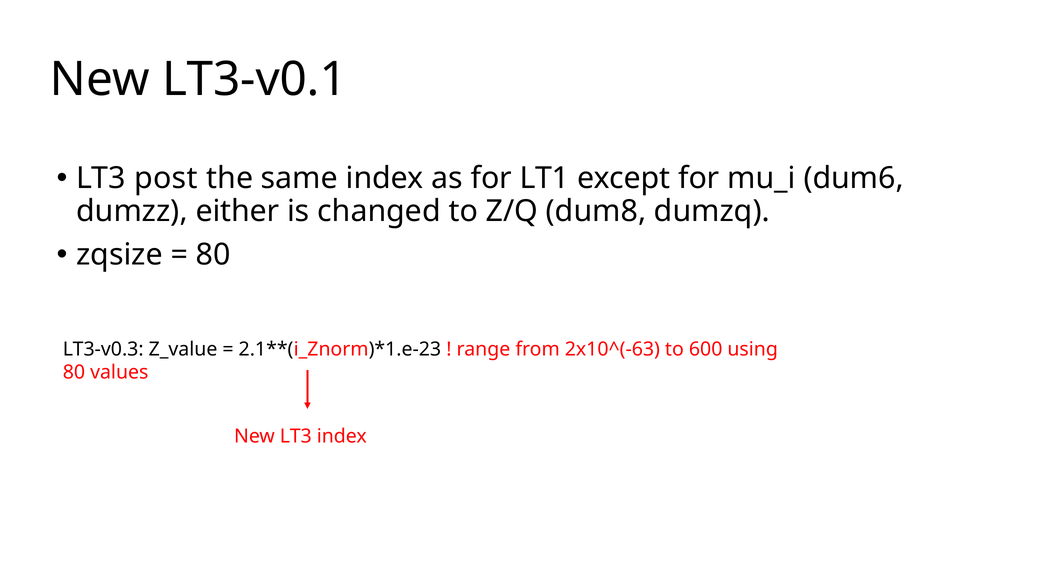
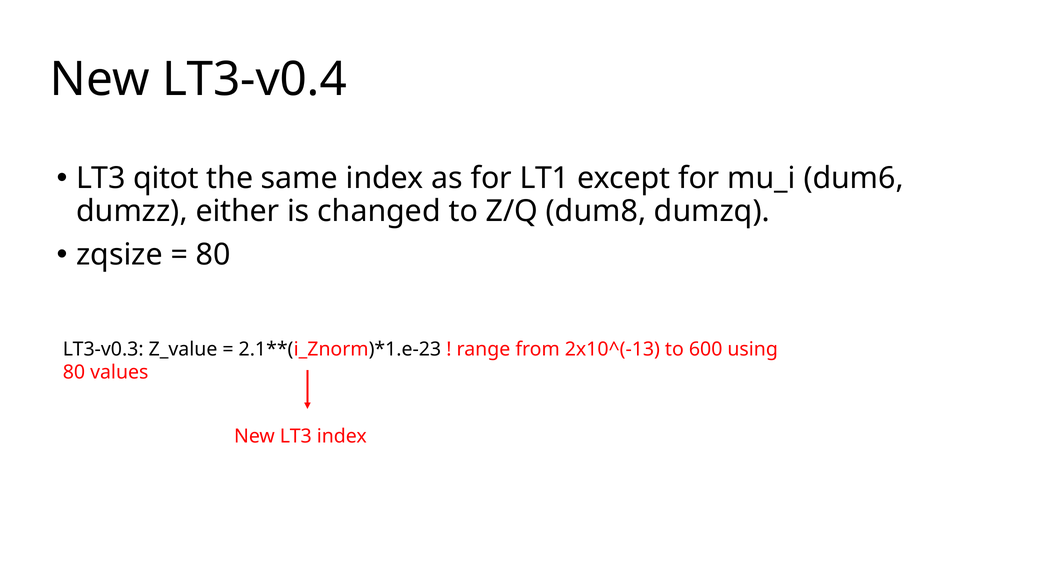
LT3-v0.1: LT3-v0.1 -> LT3-v0.4 (255, 80)
post: post -> qitot (166, 178)
2x10^(-63: 2x10^(-63 -> 2x10^(-13 (612, 349)
